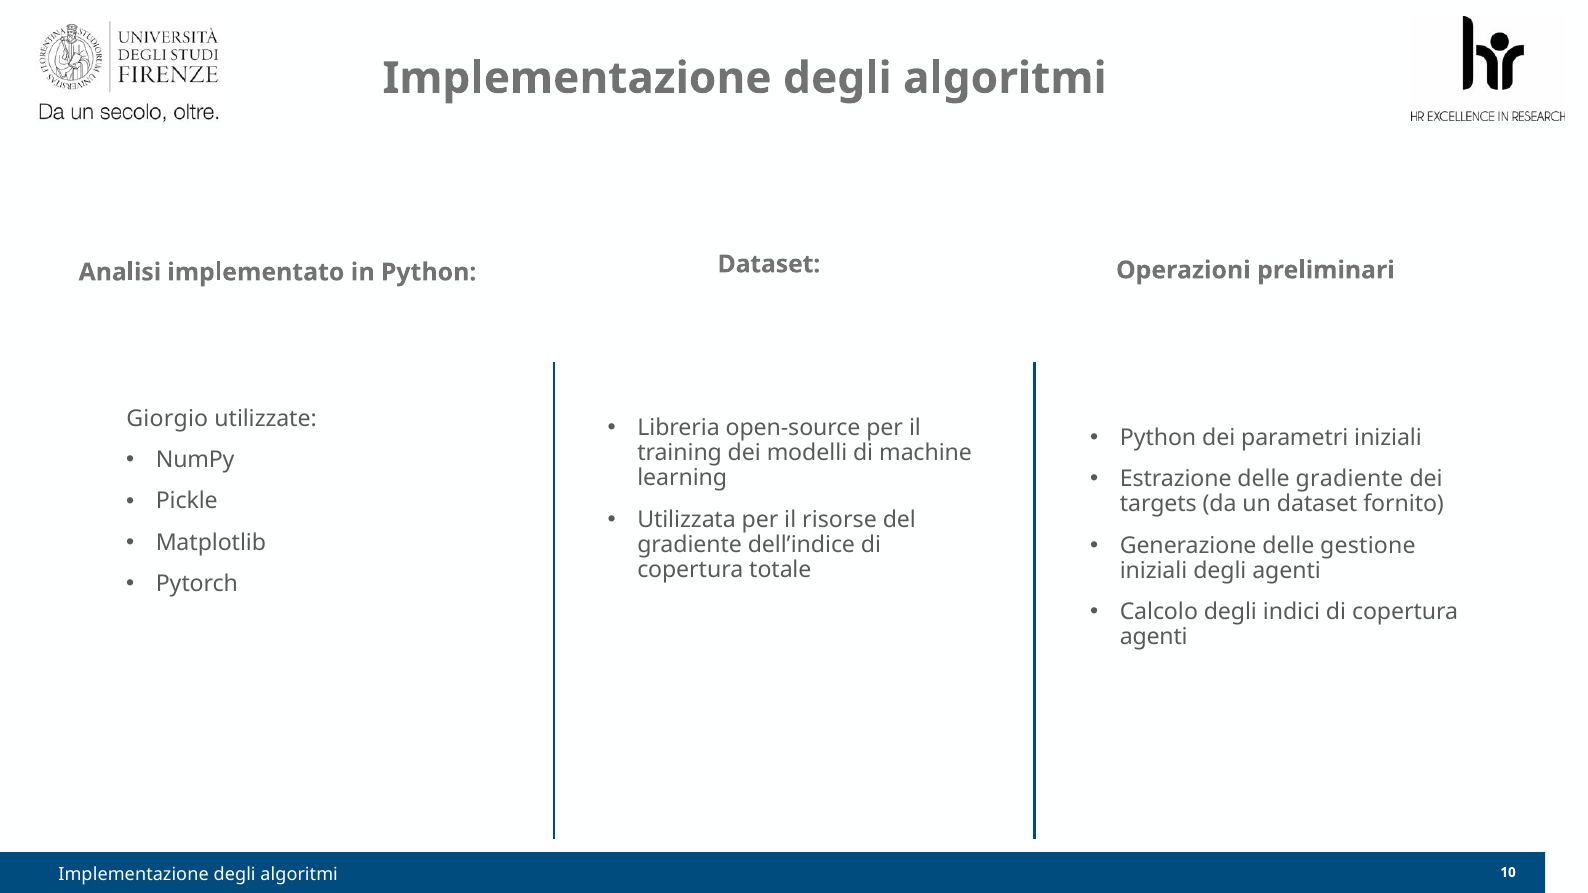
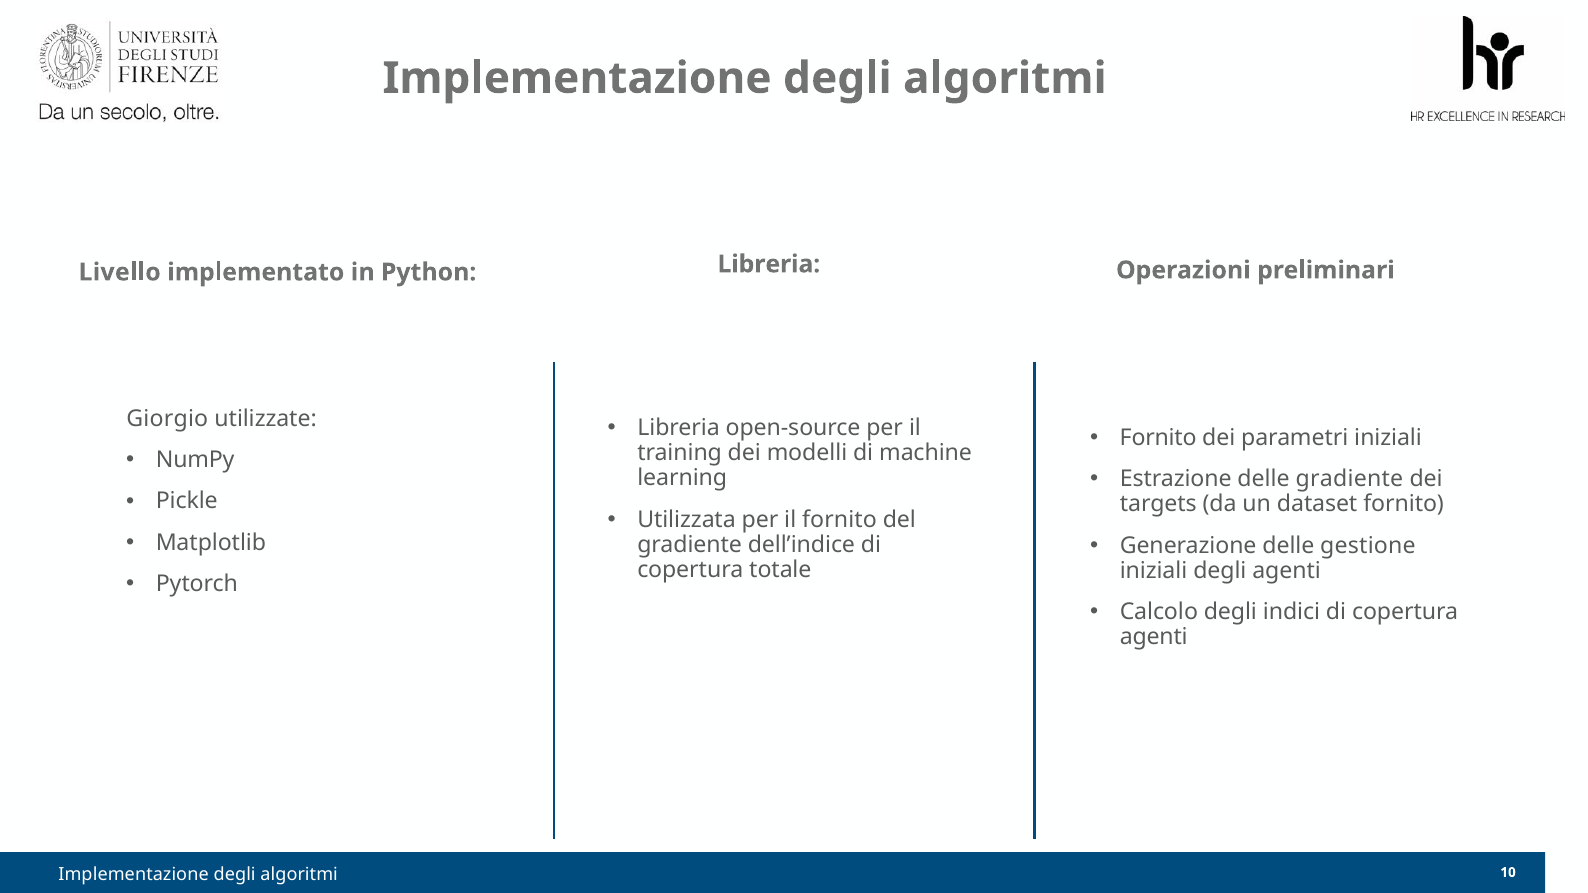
Analisi: Analisi -> Livello (120, 272)
Python Dataset: Dataset -> Libreria (769, 264)
Python: Python -> Fornito (1158, 438)
il risorse: risorse -> fornito (840, 520)
